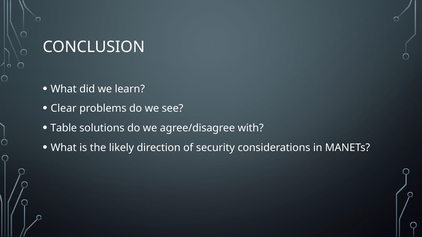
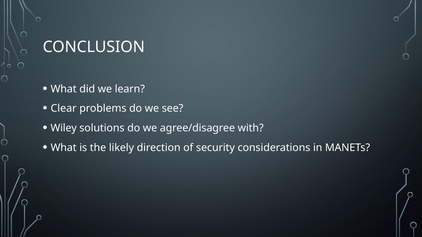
Table: Table -> Wiley (64, 128)
